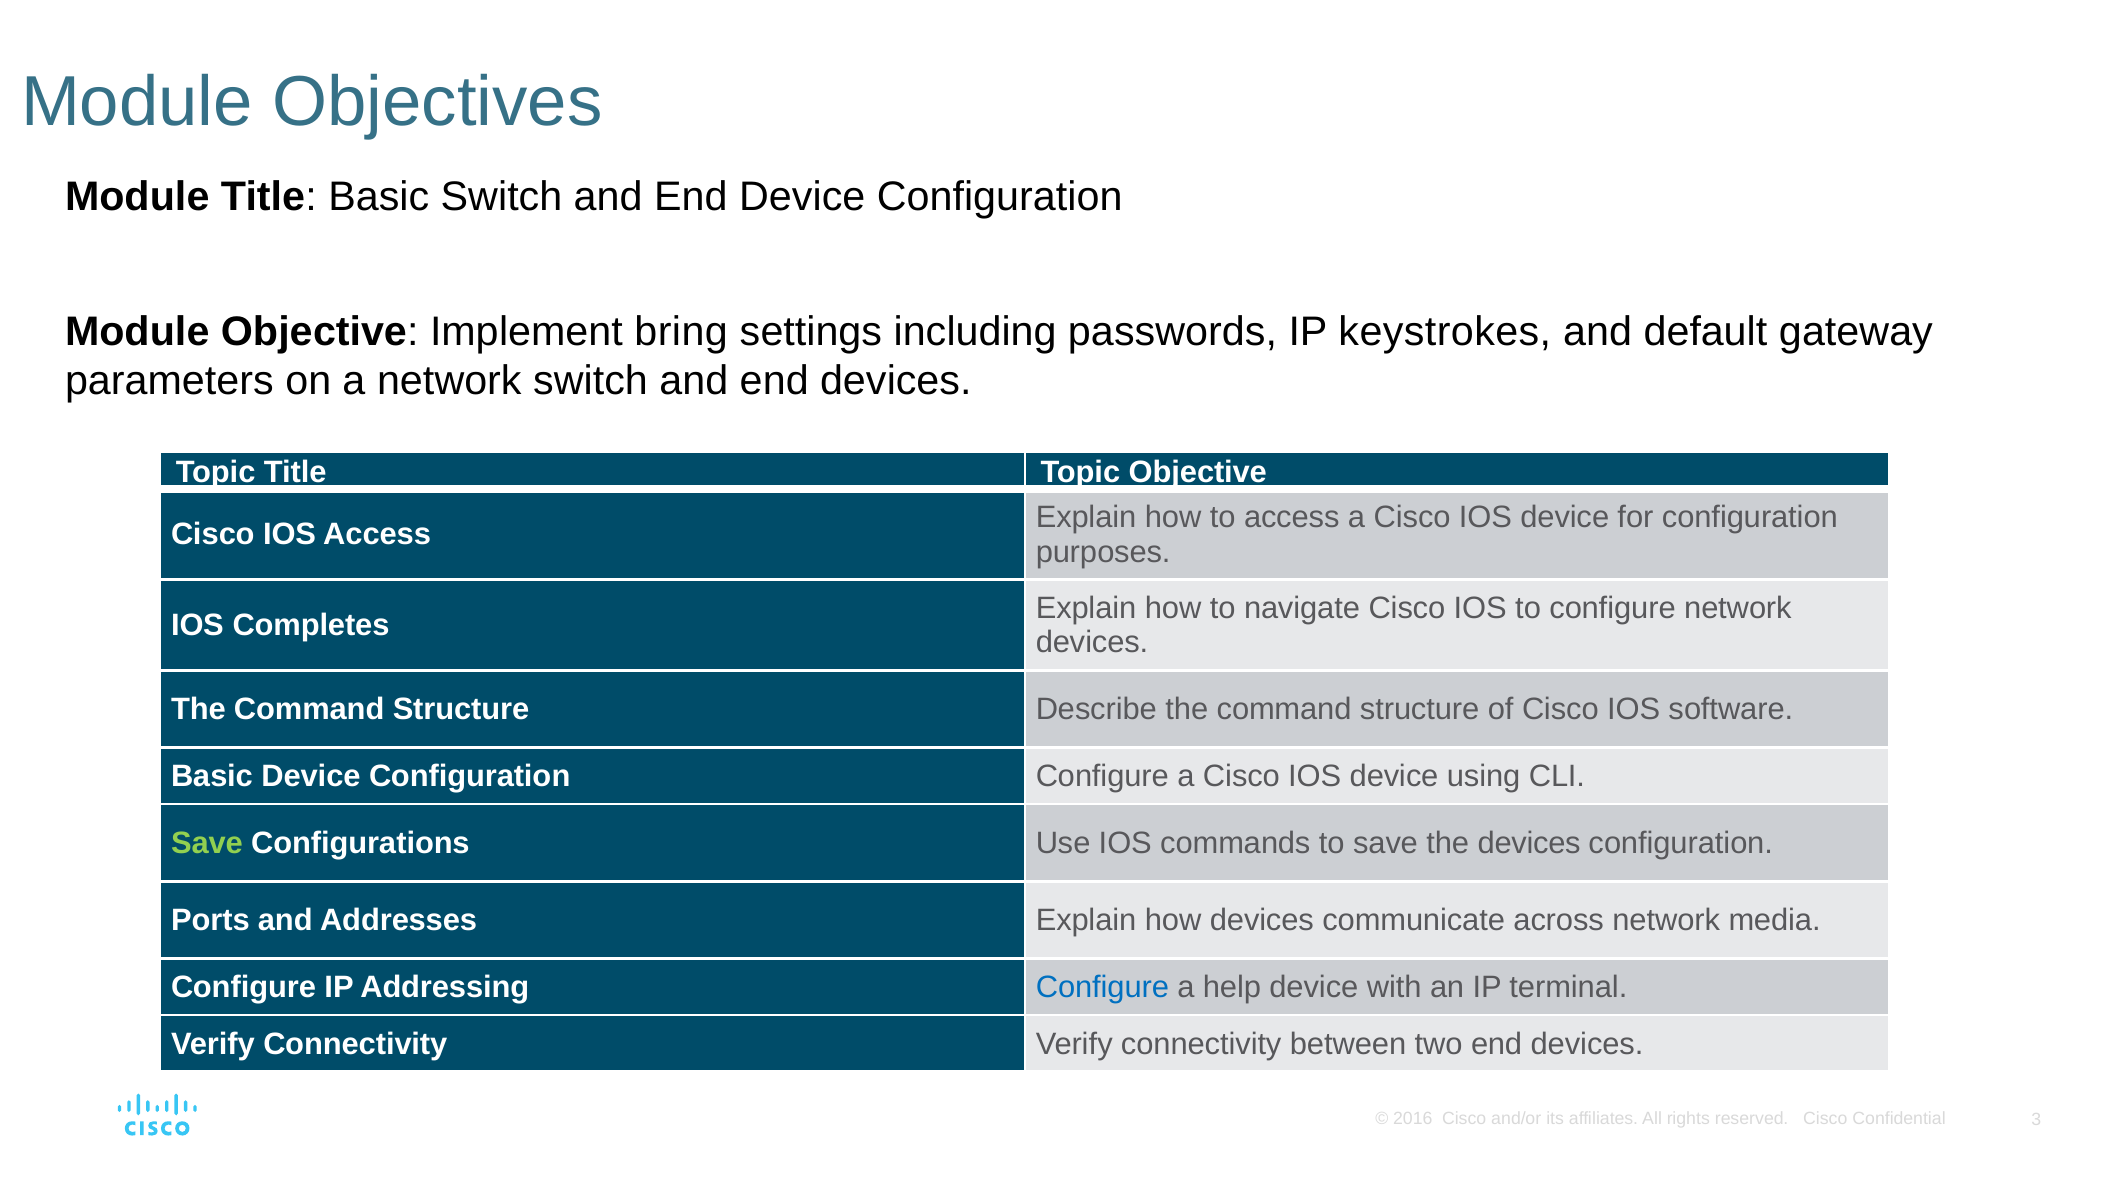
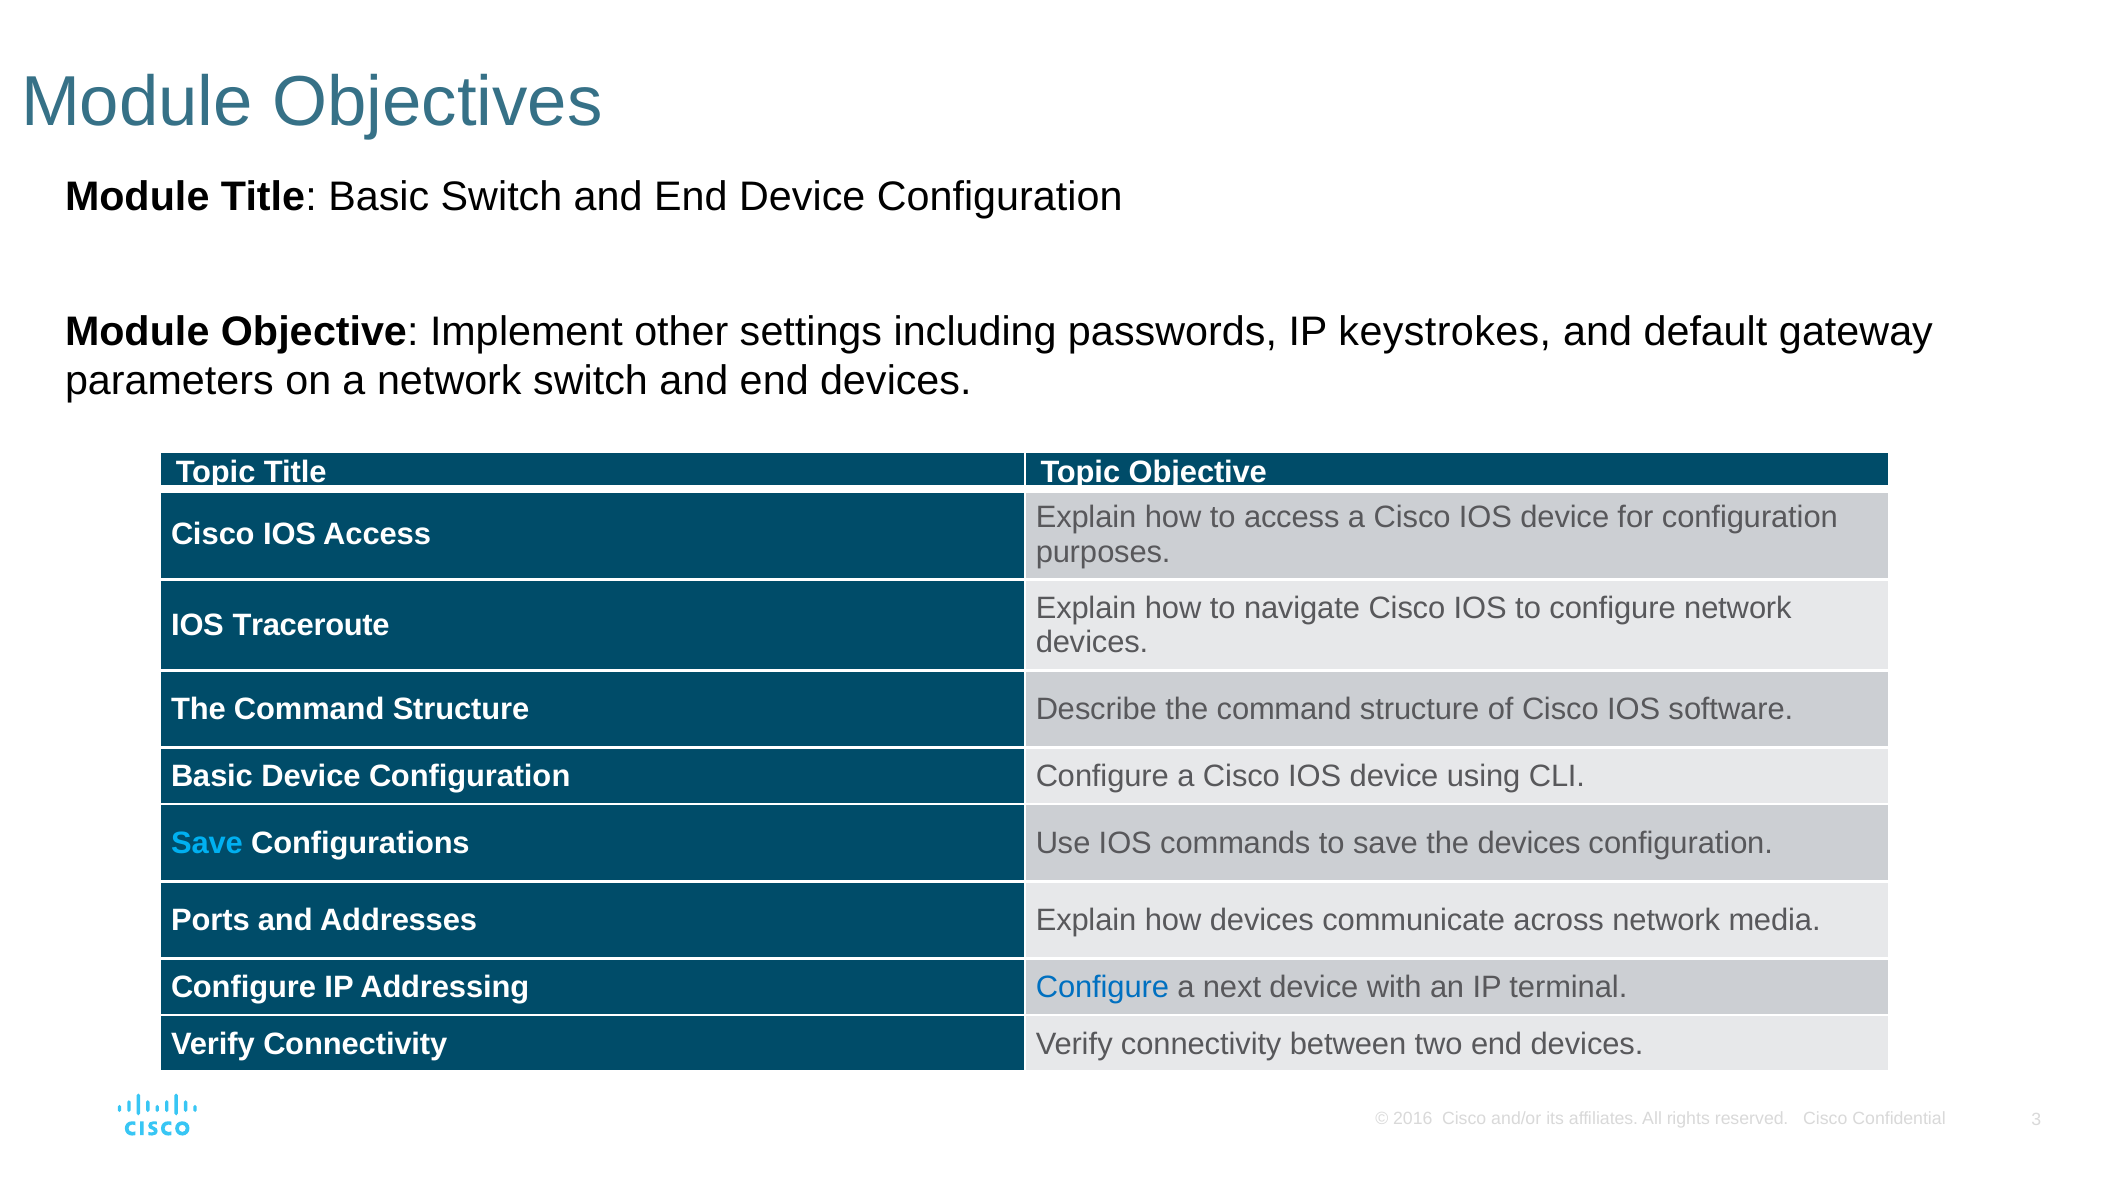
bring: bring -> other (681, 332)
Completes: Completes -> Traceroute (311, 626)
Save colour: light green -> light blue (207, 843)
help: help -> next (1232, 988)
